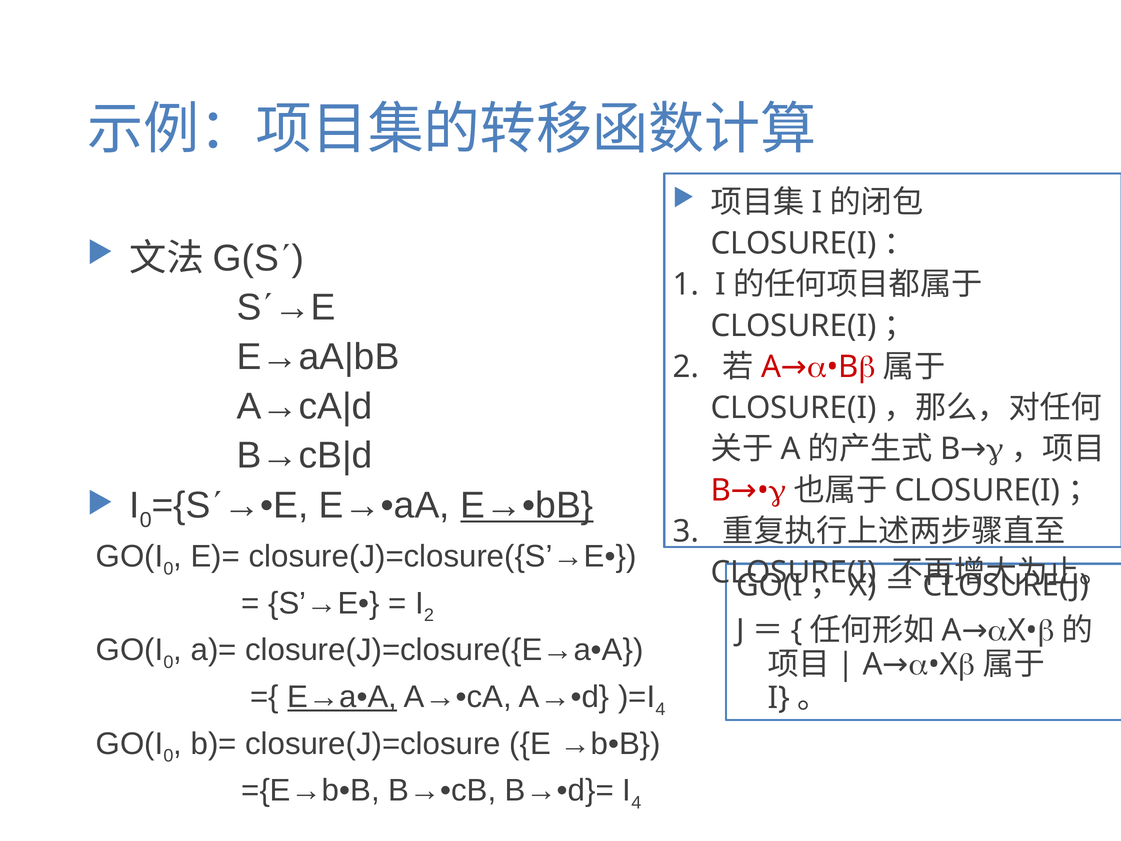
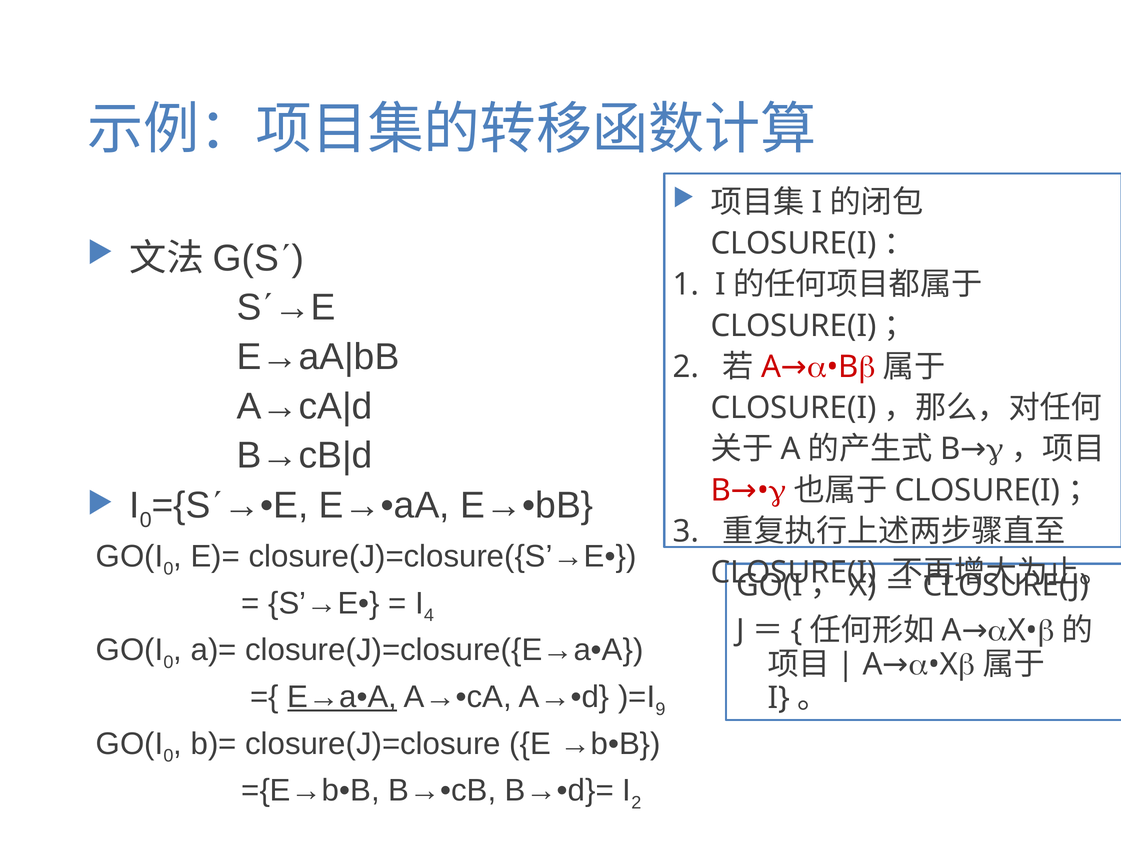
E→•bB underline: present -> none (527, 505)
2: 2 -> 4 (429, 615)
4: 4 -> 9 (660, 709)
4: 4 -> 2 (636, 802)
